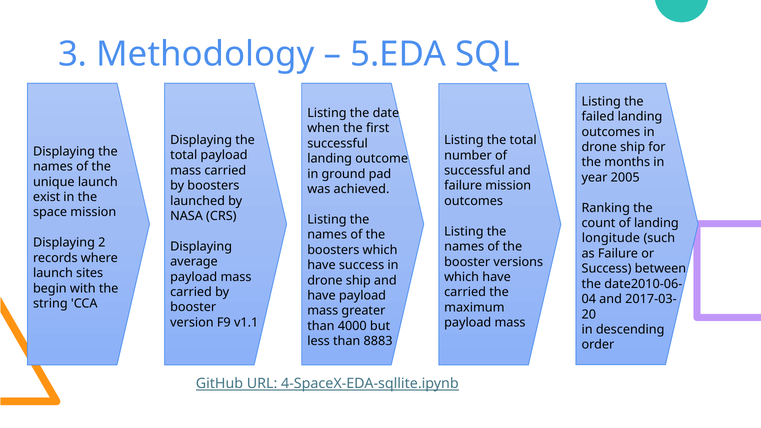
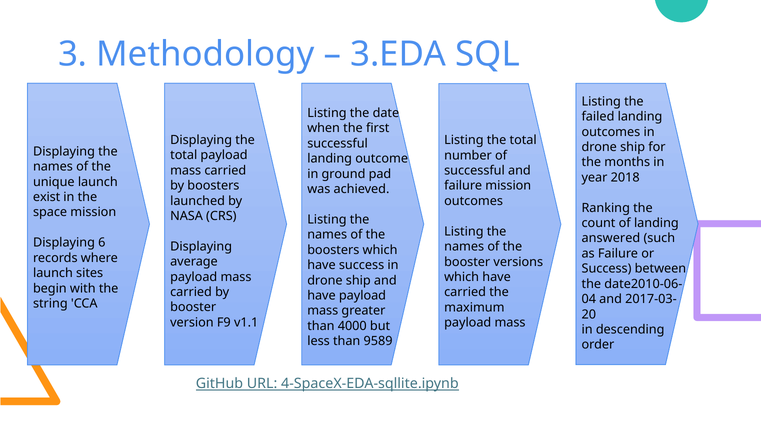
5.EDA: 5.EDA -> 3.EDA (398, 54)
2005: 2005 -> 2018 (625, 177)
longitude: longitude -> answered (611, 238)
2: 2 -> 6 (102, 243)
8883: 8883 -> 9589 (378, 341)
